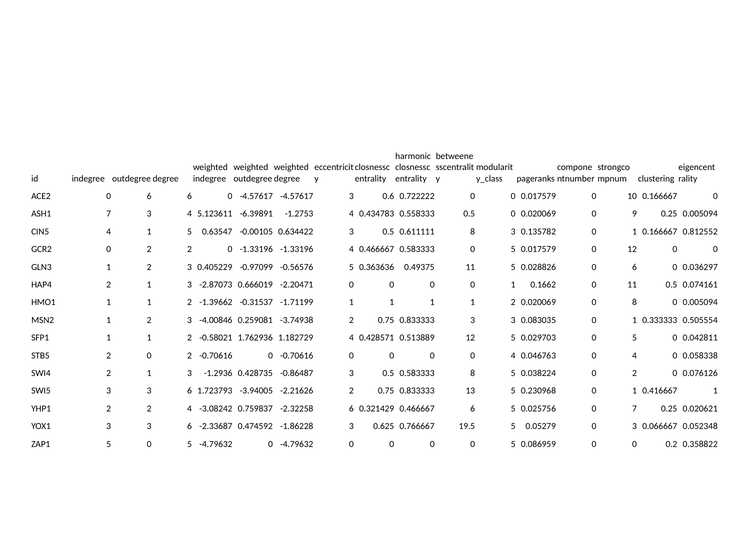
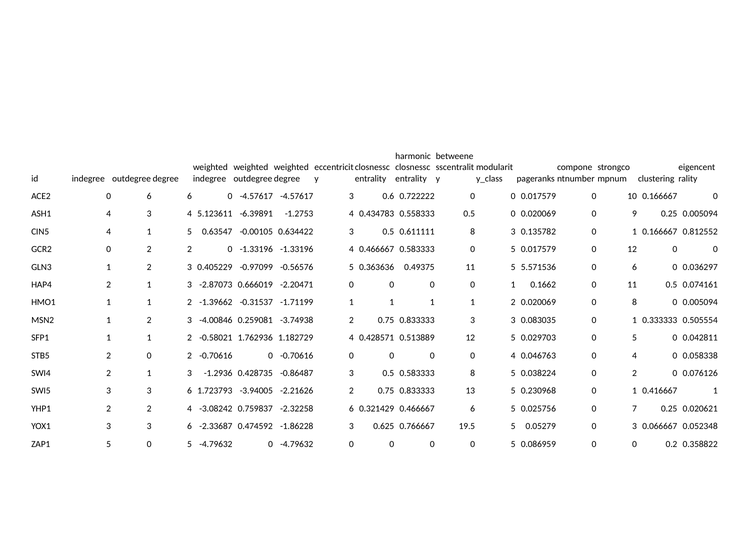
ASH1 7: 7 -> 4 (109, 214)
0.028826: 0.028826 -> 5.571536 (538, 267)
